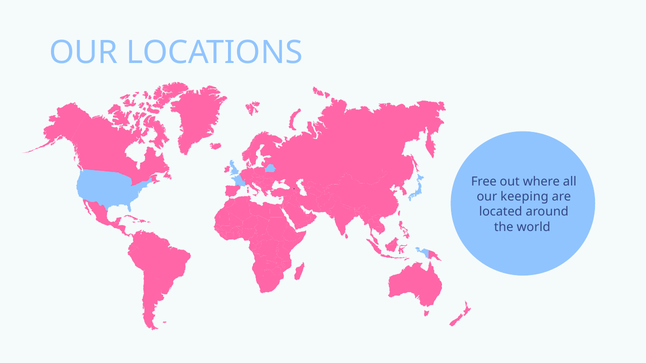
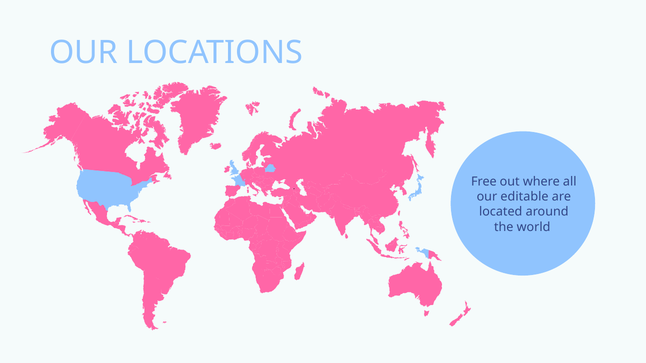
keeping: keeping -> editable (525, 197)
